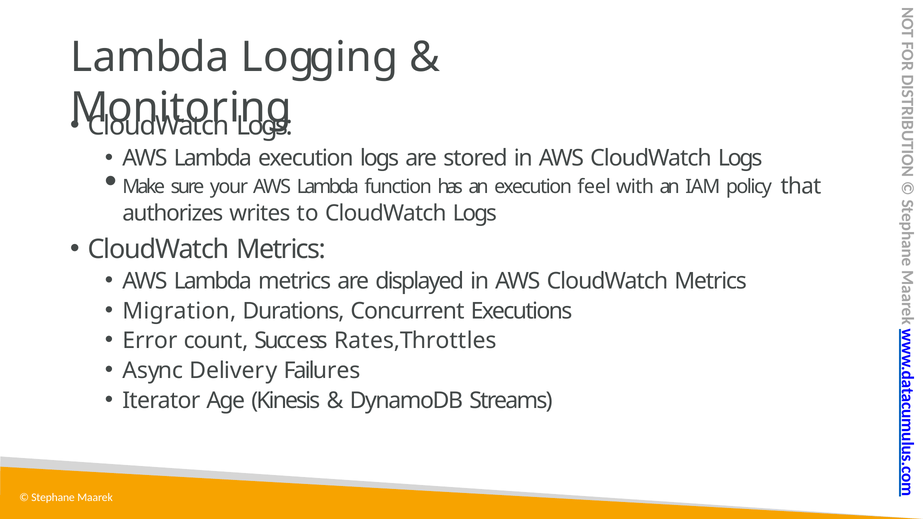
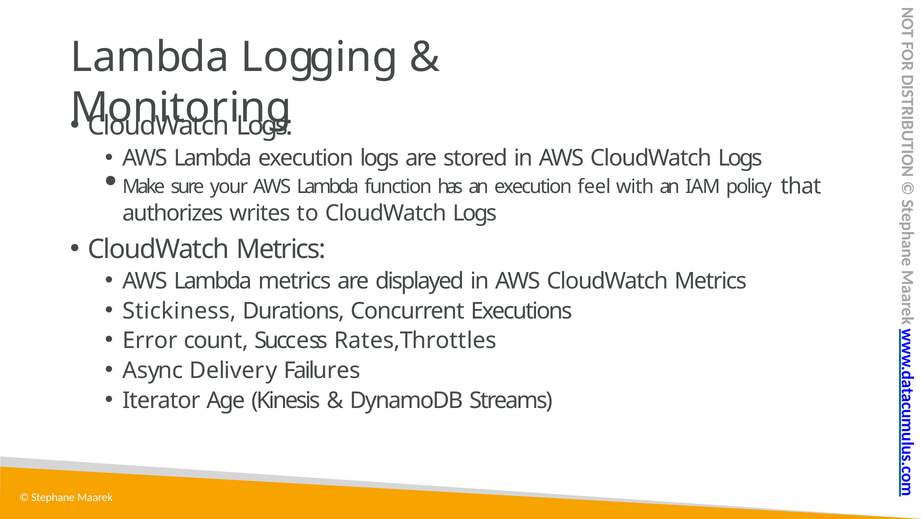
Migration: Migration -> Stickiness (179, 311)
